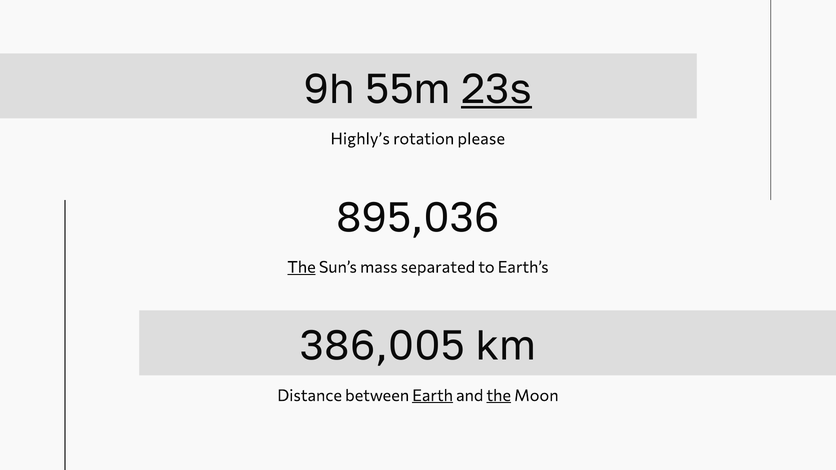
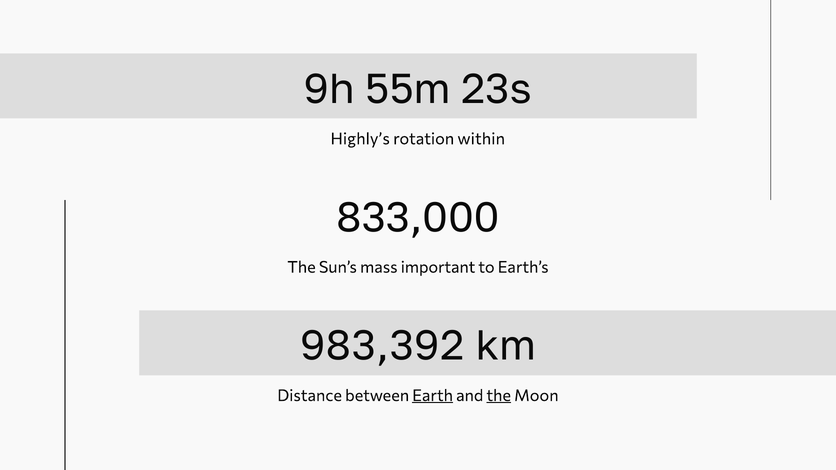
23s underline: present -> none (497, 89)
please: please -> within (481, 139)
895,036: 895,036 -> 833,000 (418, 218)
The underline: present -> none (302, 267)
separated: separated -> important (438, 267)
386,005: 386,005 -> 983,392 (382, 346)
